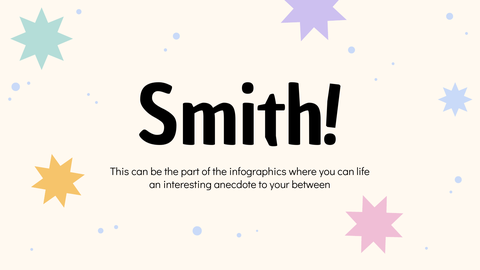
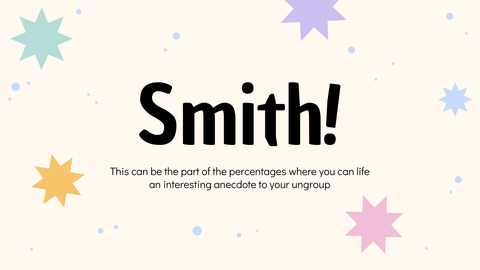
infographics: infographics -> percentages (258, 172)
between: between -> ungroup (311, 185)
